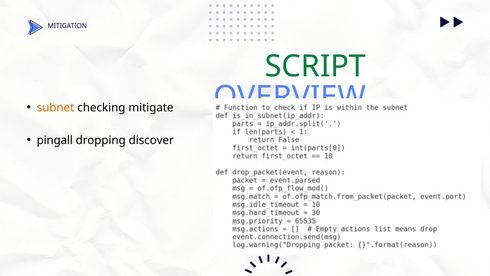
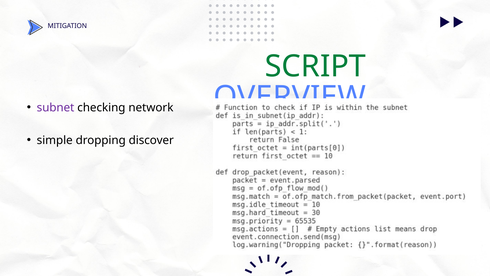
subnet colour: orange -> purple (56, 108)
mitigate: mitigate -> network (151, 108)
pingall: pingall -> simple (55, 140)
